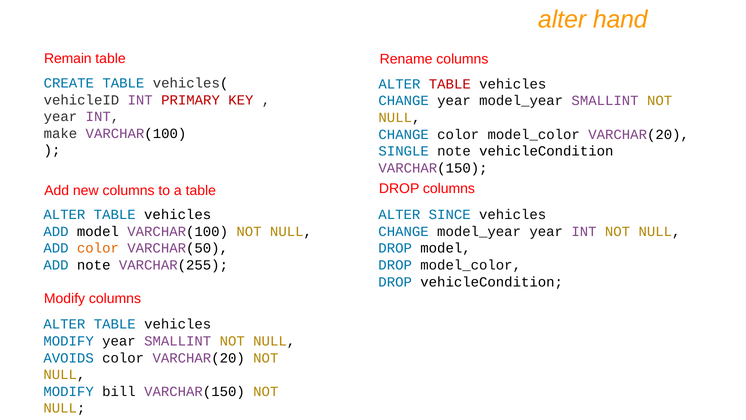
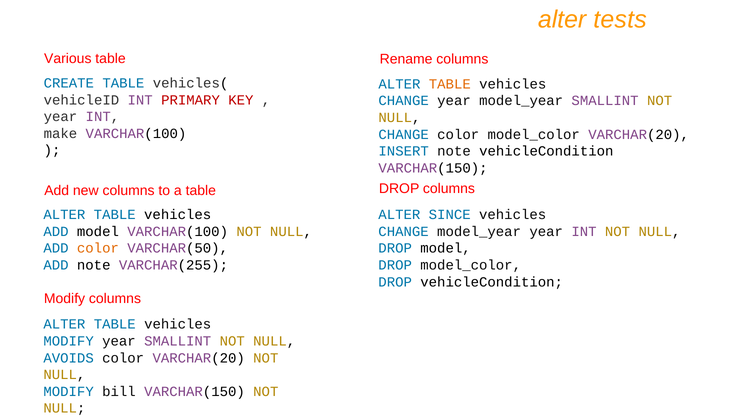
hand: hand -> tests (620, 19)
Remain: Remain -> Various (68, 59)
TABLE colour: red -> orange (450, 84)
SINGLE: SINGLE -> INSERT (404, 151)
